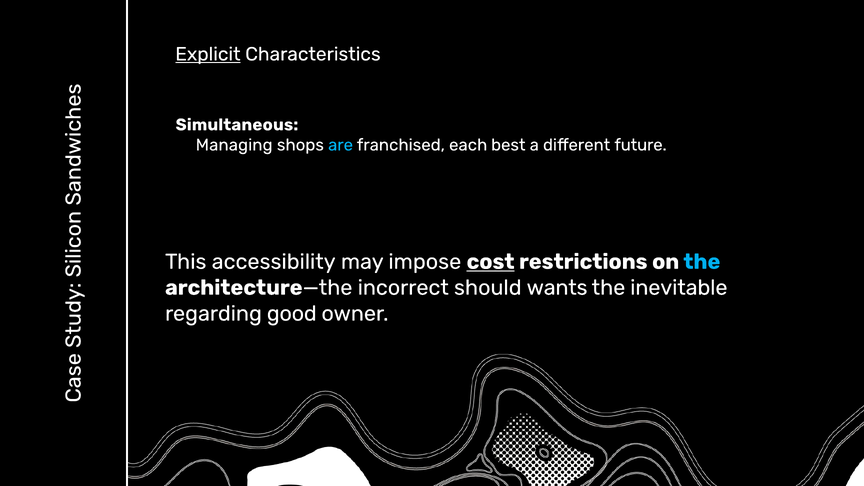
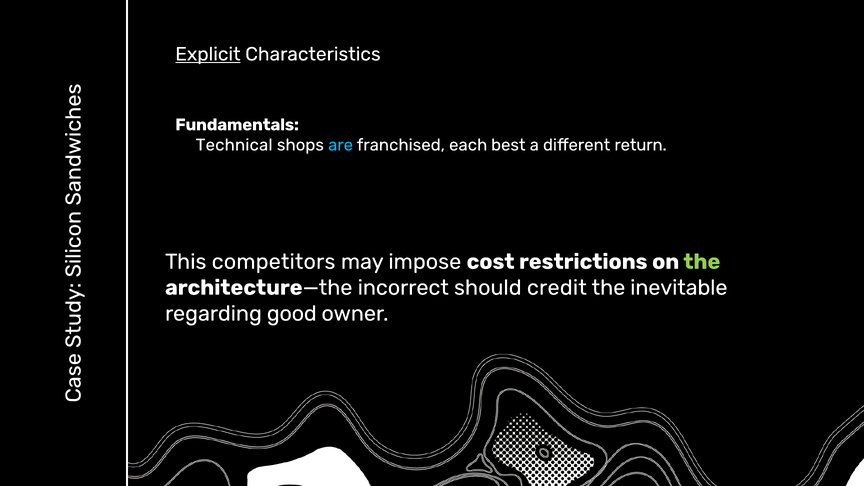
Simultaneous: Simultaneous -> Fundamentals (237, 125)
Managing: Managing -> Technical (234, 145)
future: future -> return (641, 145)
accessibility: accessibility -> competitors (274, 262)
cost underline: present -> none (491, 262)
the colour: light blue -> light green (702, 262)
wants: wants -> credit (557, 288)
